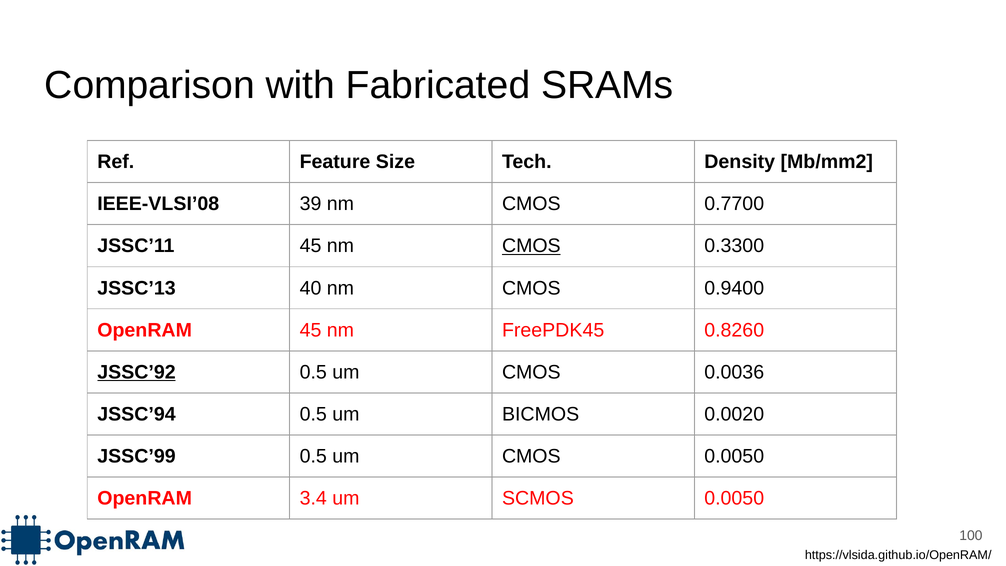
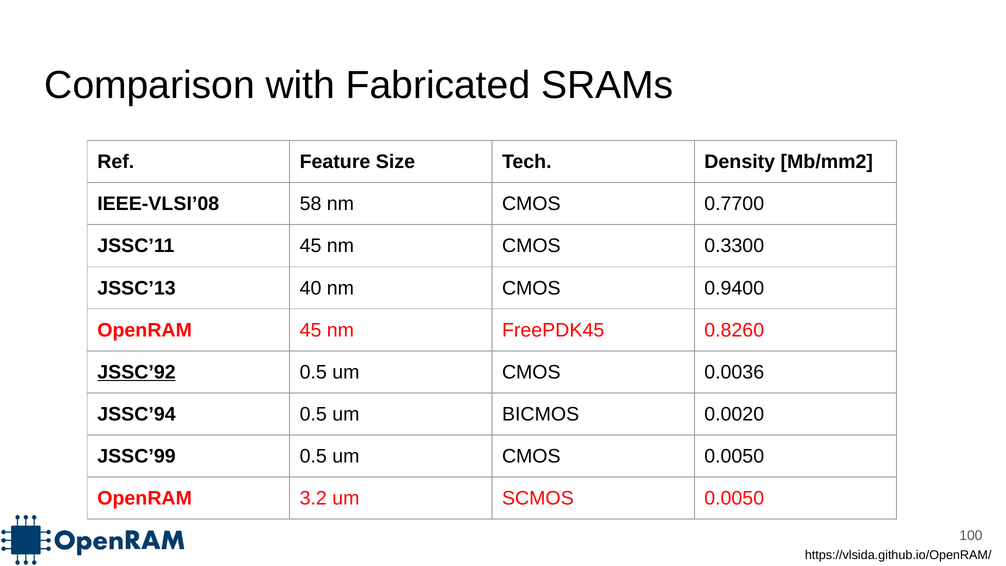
39: 39 -> 58 (311, 204)
CMOS underline: present -> none (531, 246)
3.4: 3.4 -> 3.2 (313, 498)
